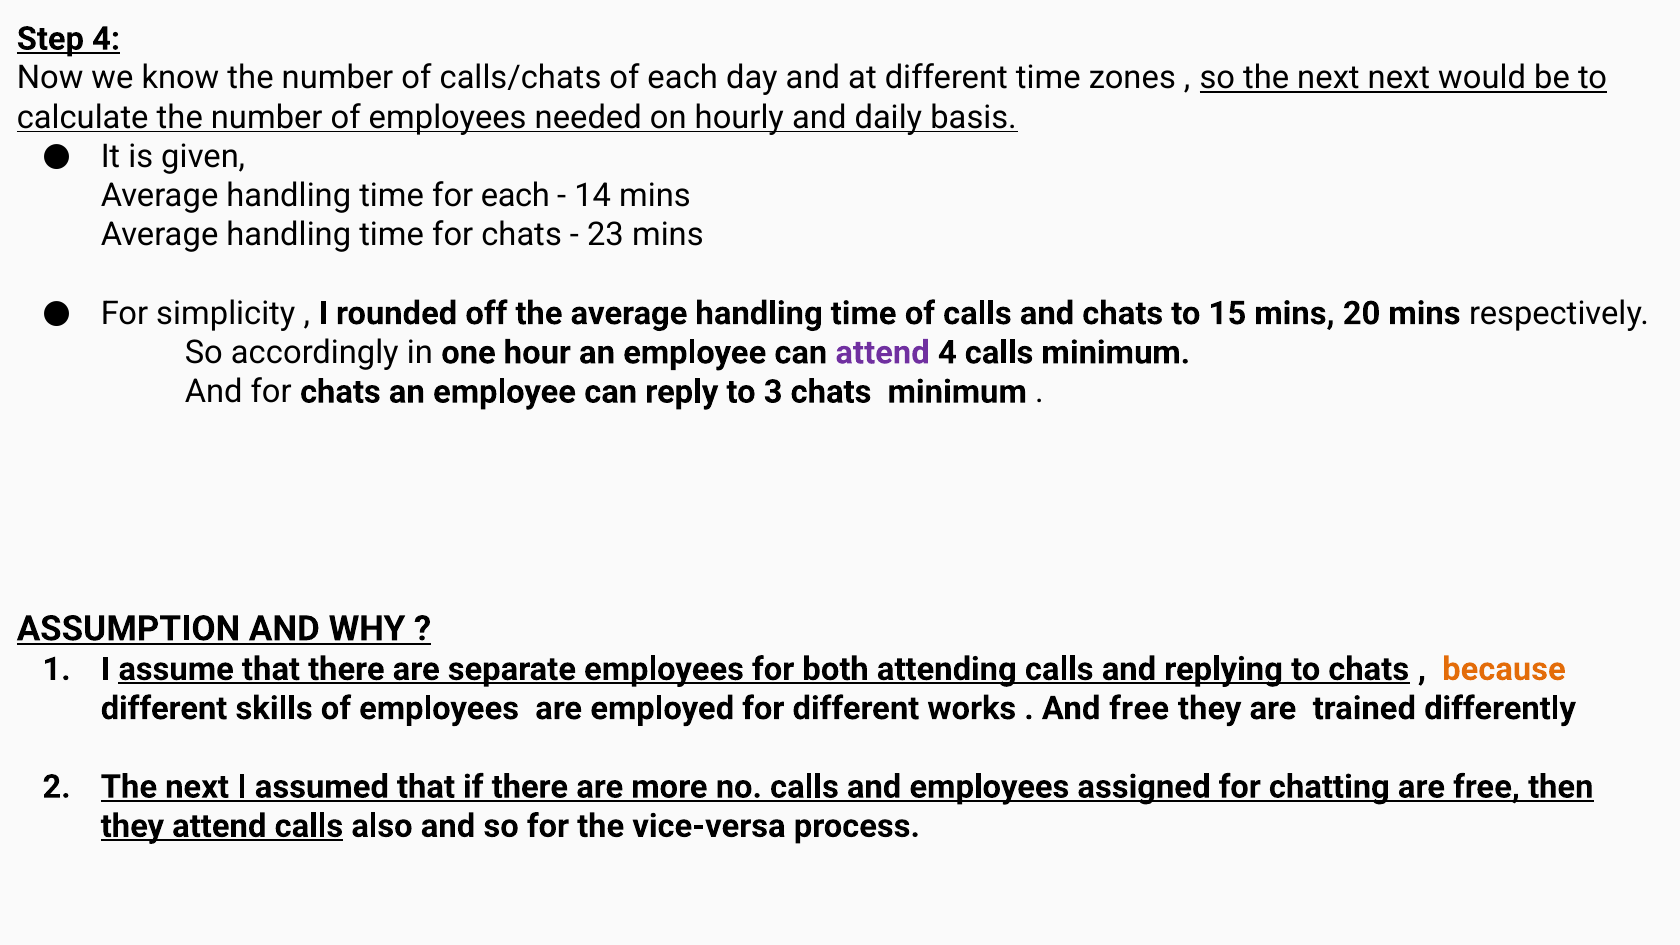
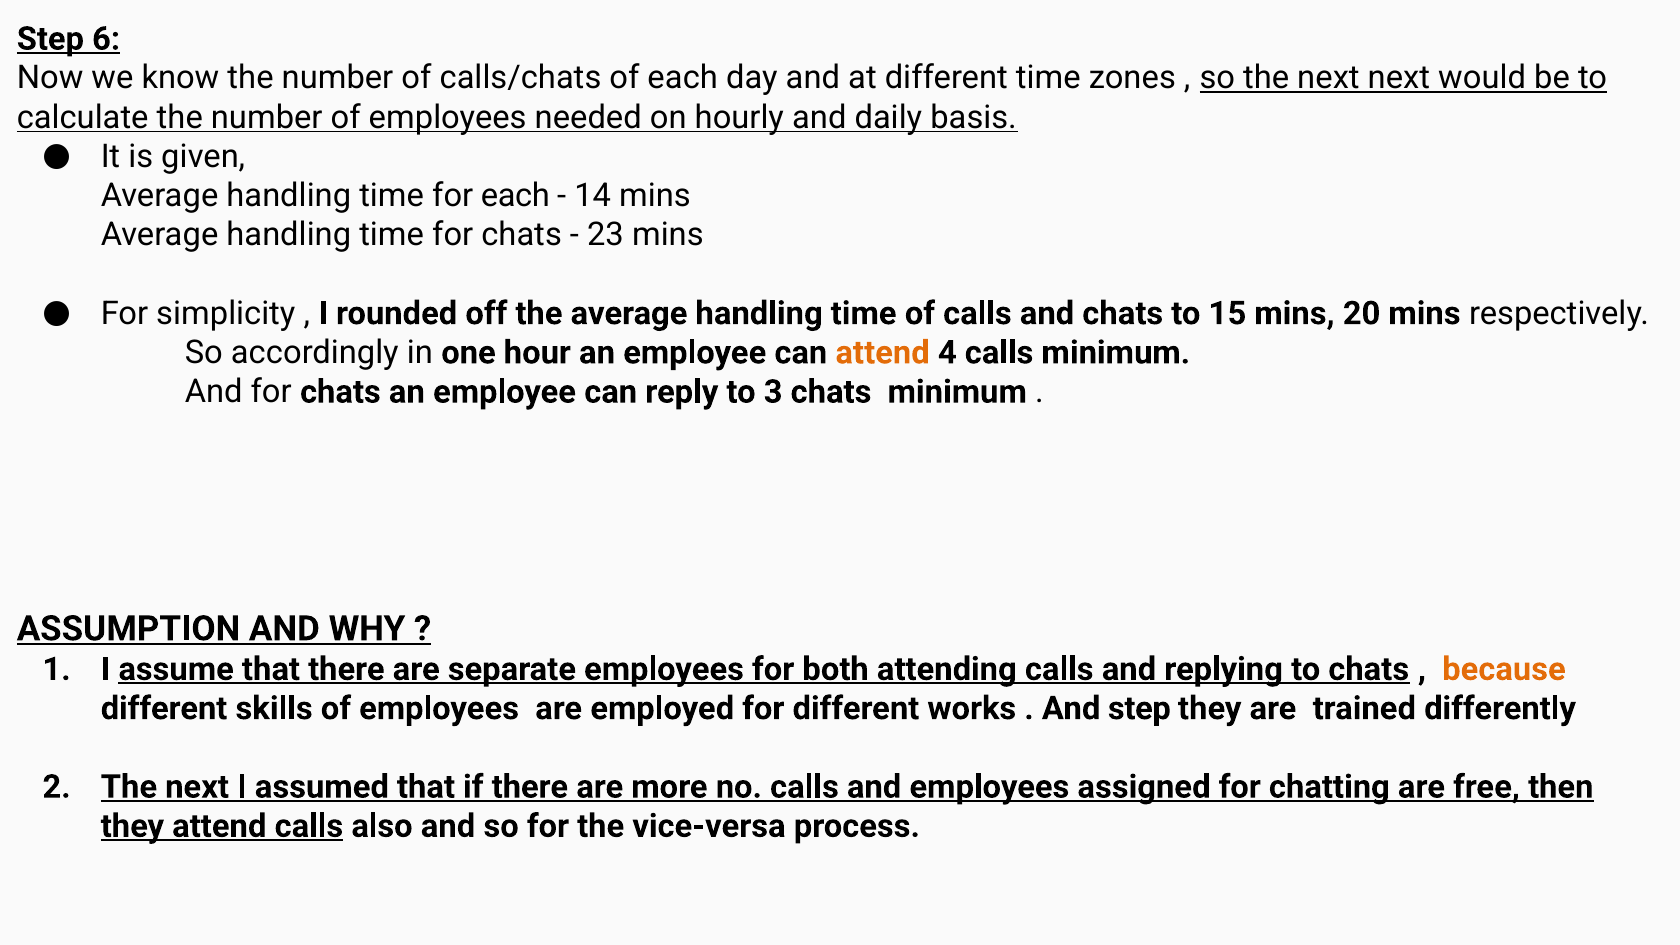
Step 4: 4 -> 6 (106, 39)
attend colour: purple -> orange (883, 353)
And free: free -> step (1139, 708)
